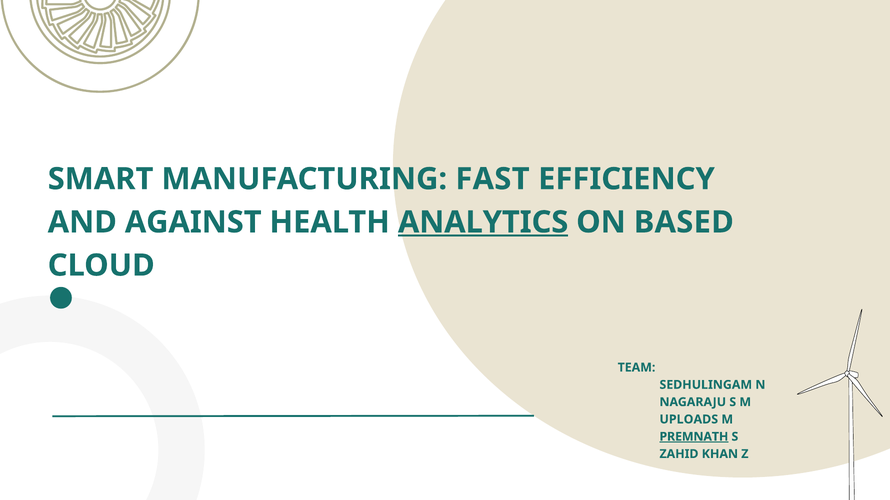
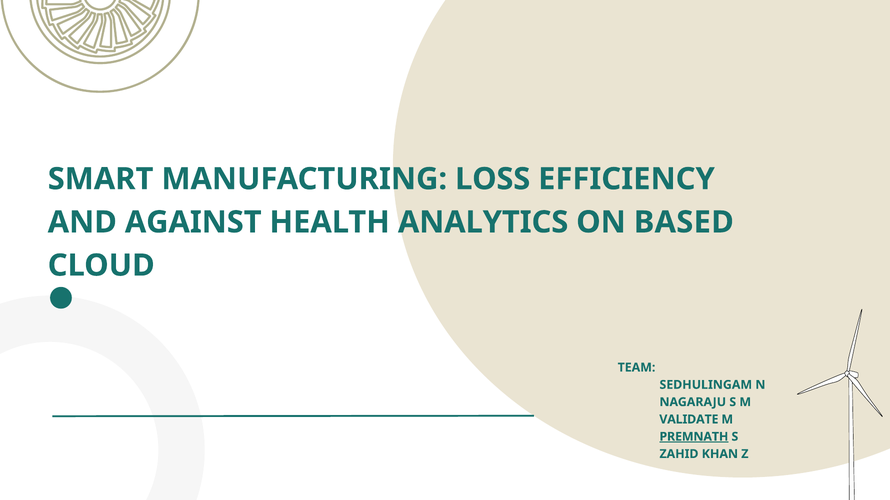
FAST: FAST -> LOSS (493, 179)
ANALYTICS underline: present -> none (483, 222)
UPLOADS: UPLOADS -> VALIDATE (689, 420)
